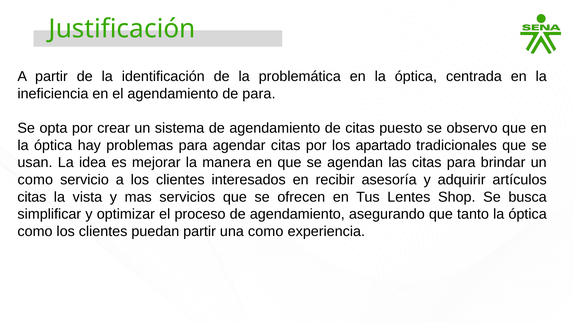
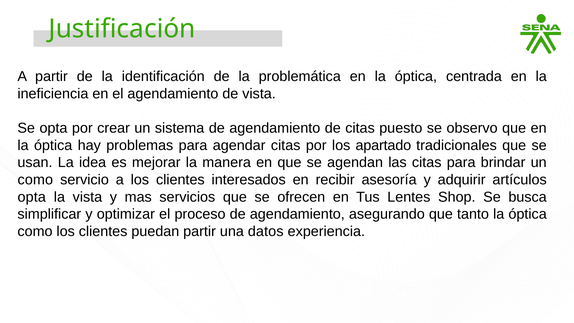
de para: para -> vista (259, 94)
citas: citas -> opta (32, 197)
una como: como -> datos (266, 231)
